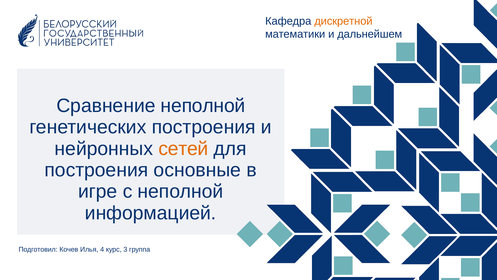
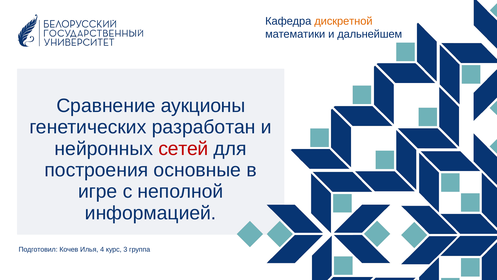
Сравнение неполной: неполной -> аукционы (203, 106)
генетических построения: построения -> разработан (204, 127)
сетей colour: orange -> red (183, 148)
